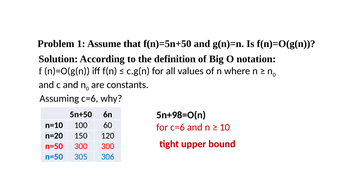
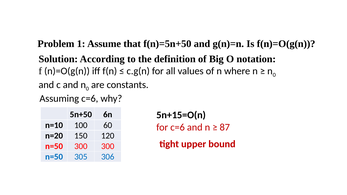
5n+98=O(n: 5n+98=O(n -> 5n+15=O(n (181, 115)
10: 10 -> 87 (225, 127)
